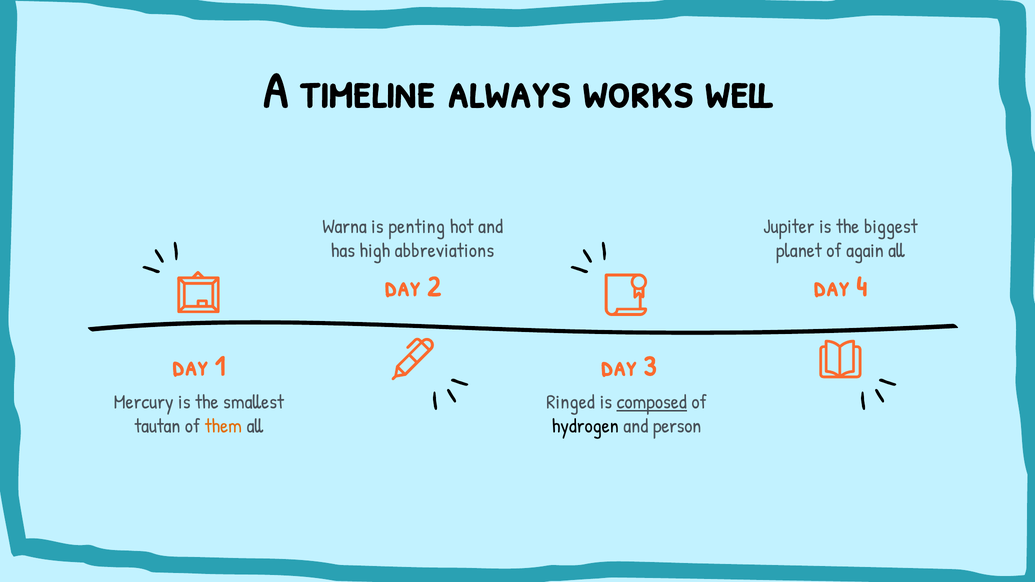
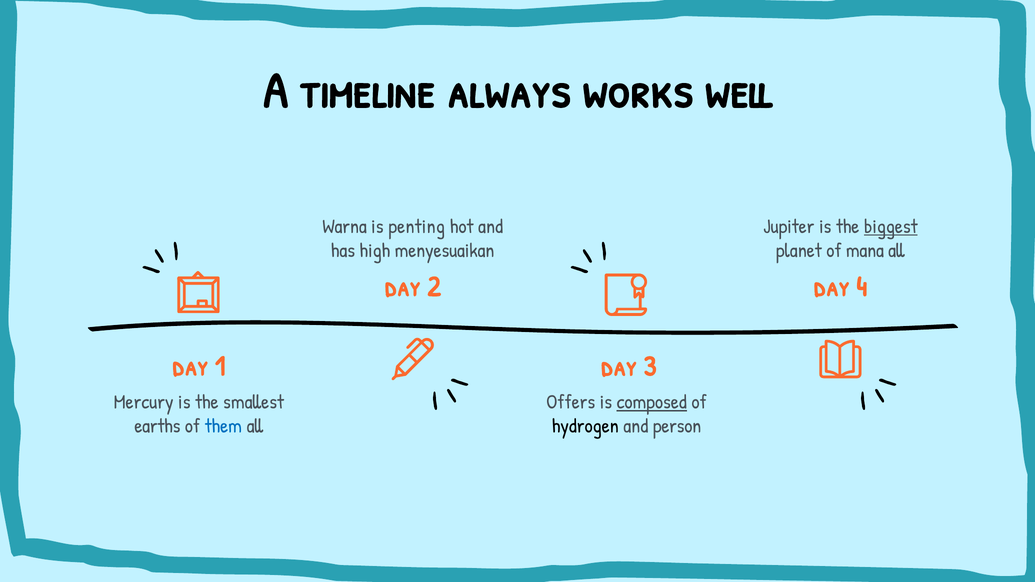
biggest underline: none -> present (891, 227)
abbreviations: abbreviations -> menyesuaikan (445, 251)
again: again -> mana (865, 251)
Ringed: Ringed -> Offers (571, 402)
tautan: tautan -> earths (157, 426)
them colour: orange -> blue (223, 426)
